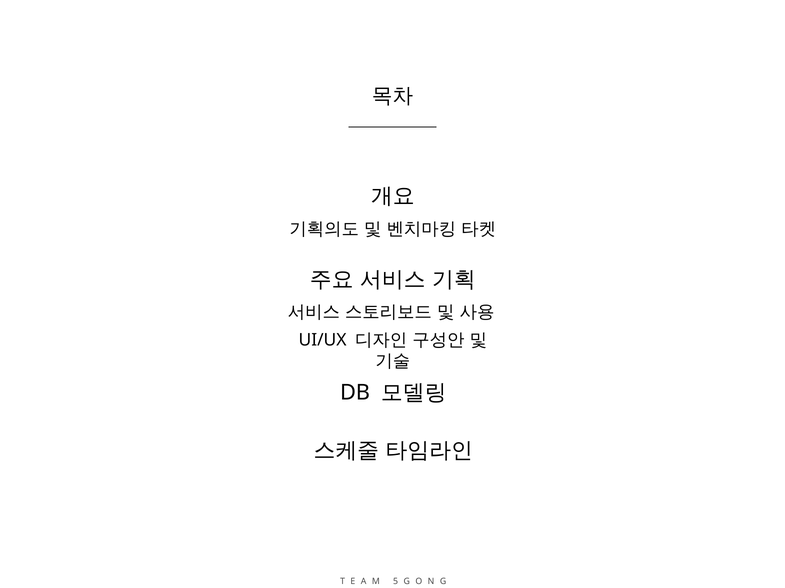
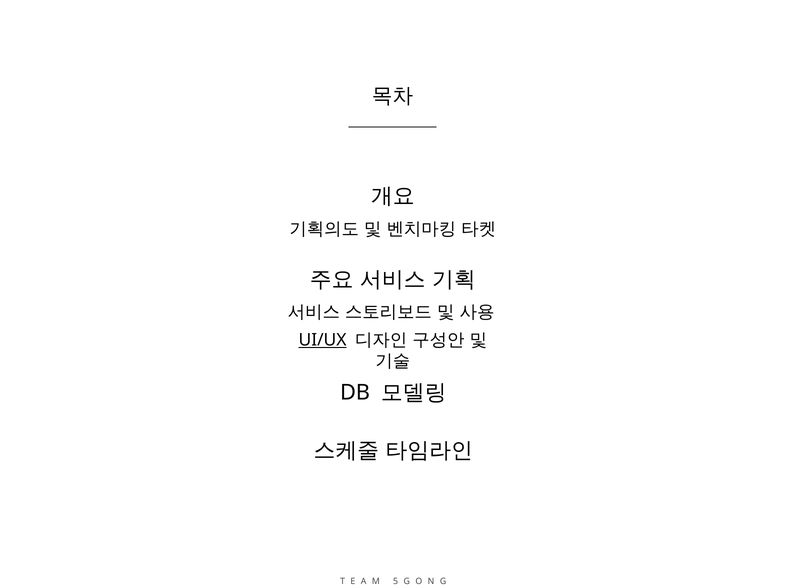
UI/UX underline: none -> present (323, 341)
